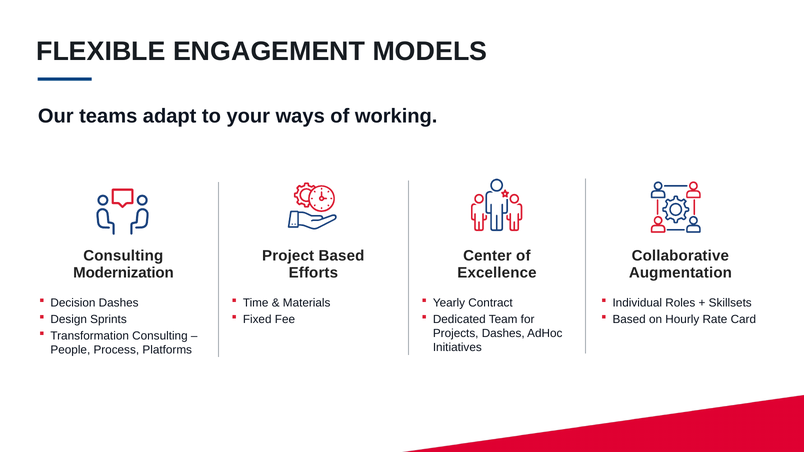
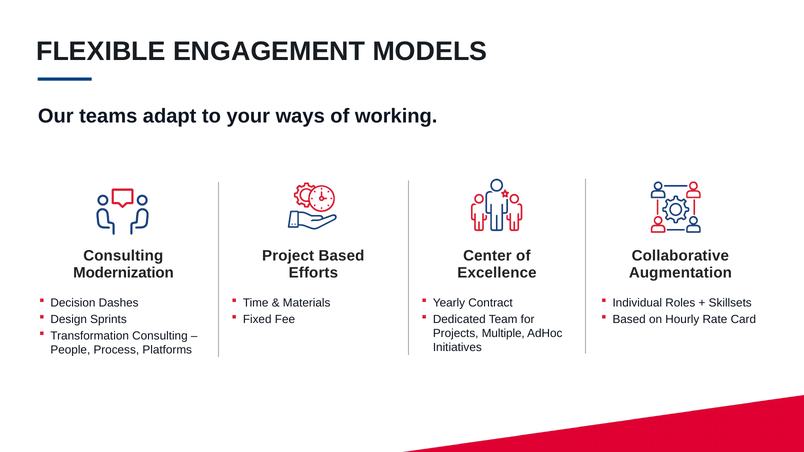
Projects Dashes: Dashes -> Multiple (503, 334)
